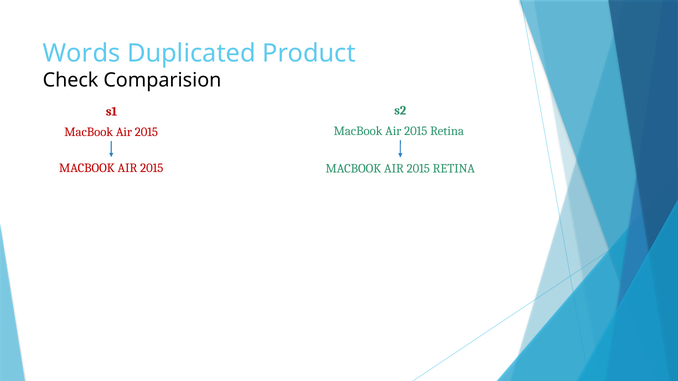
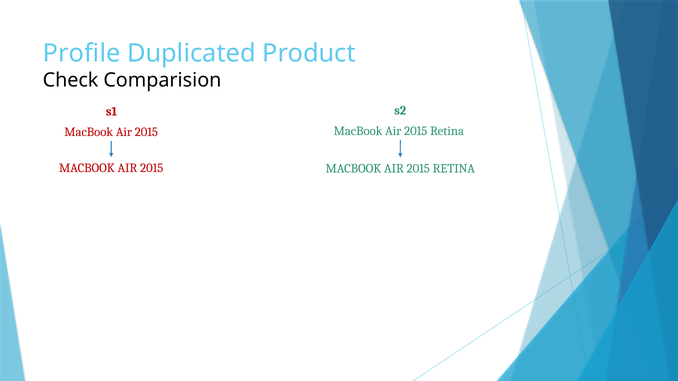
Words: Words -> Profile (82, 53)
